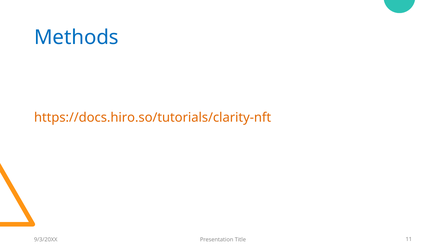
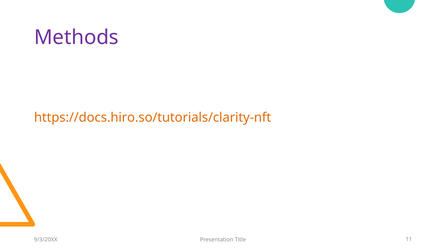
Methods colour: blue -> purple (76, 37)
